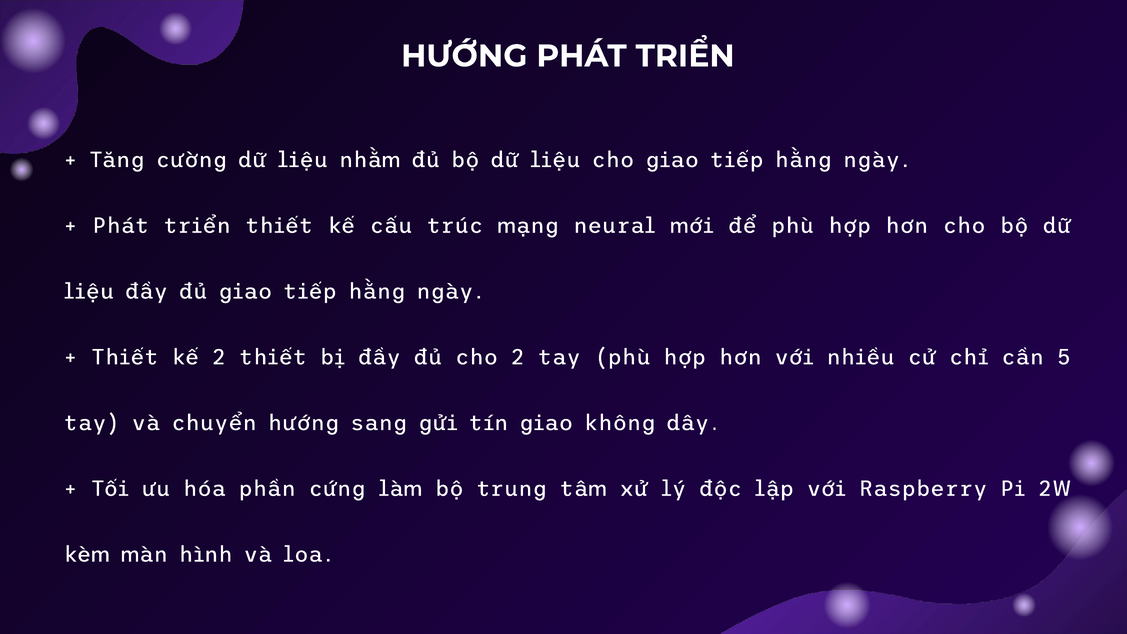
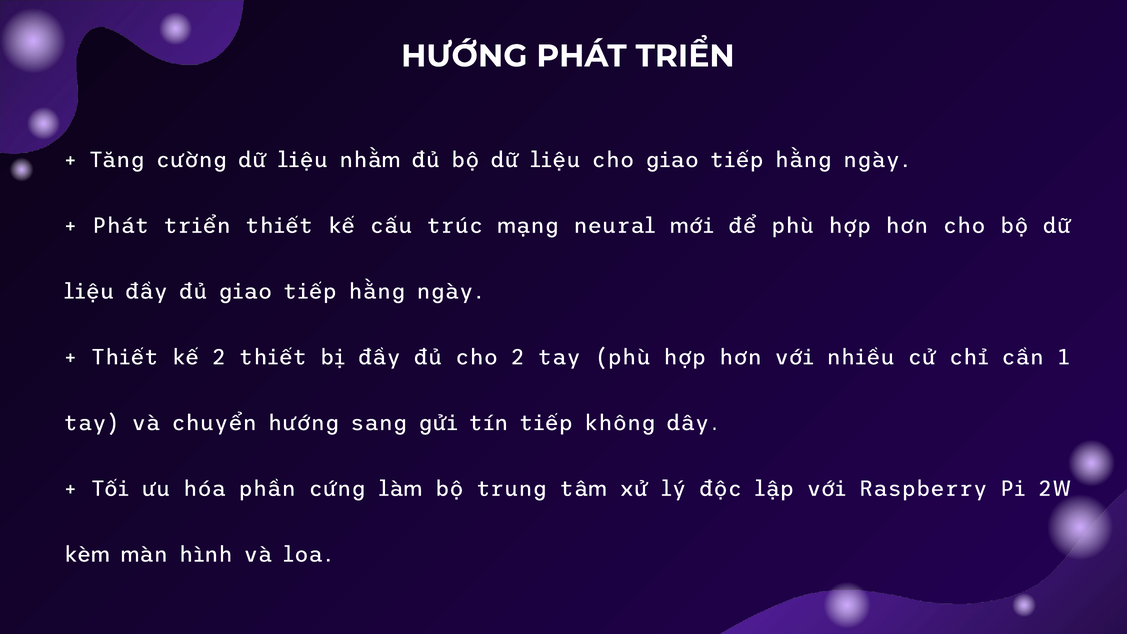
5: 5 -> 1 (1064, 357)
tín giao: giao -> tiếp (546, 423)
